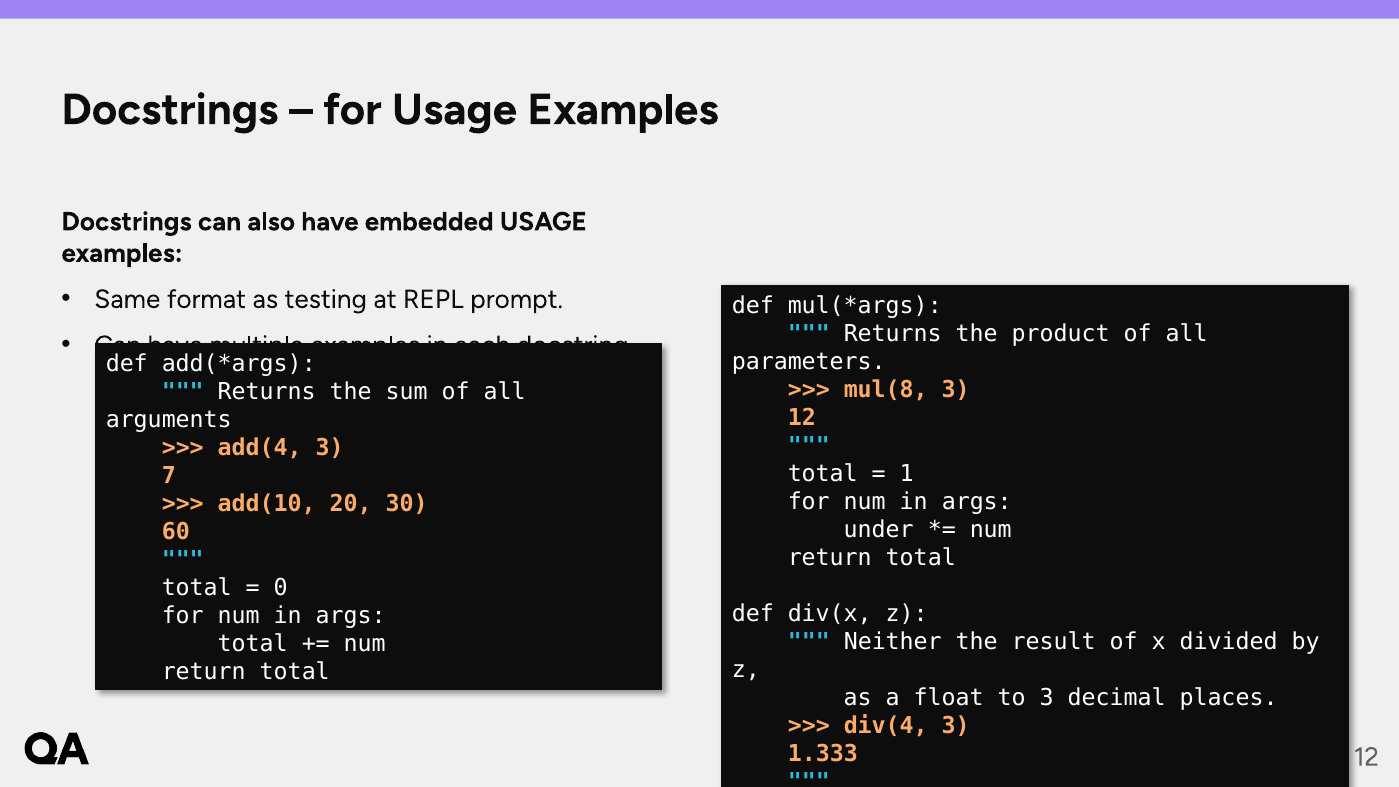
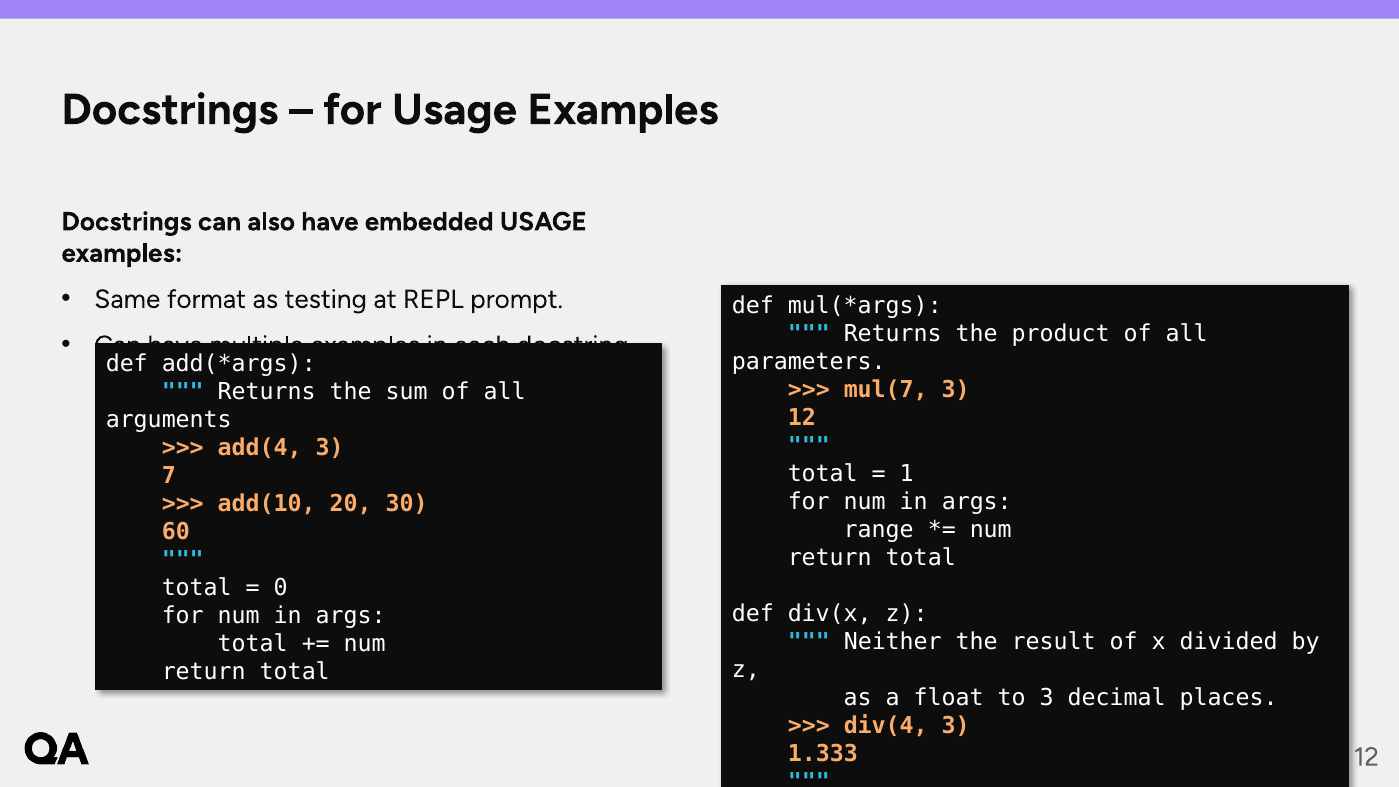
mul(8: mul(8 -> mul(7 (886, 390)
under: under -> range (879, 530)
